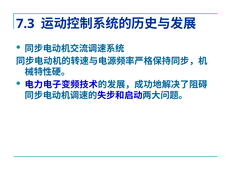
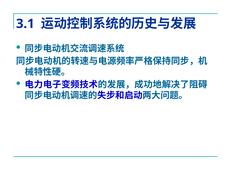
7.3: 7.3 -> 3.1 (25, 24)
